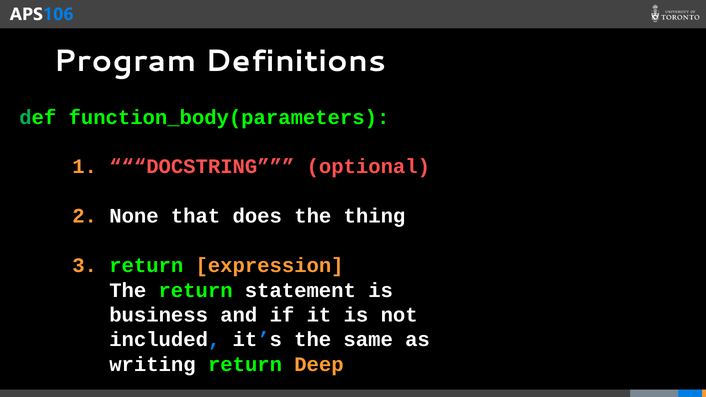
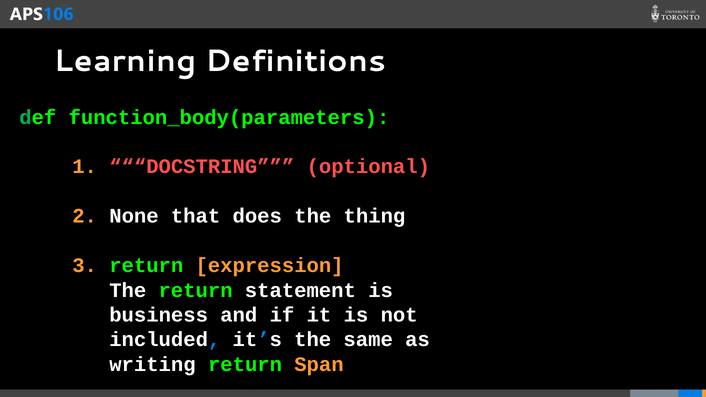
Program: Program -> Learning (125, 61)
Deep: Deep -> Span (319, 365)
